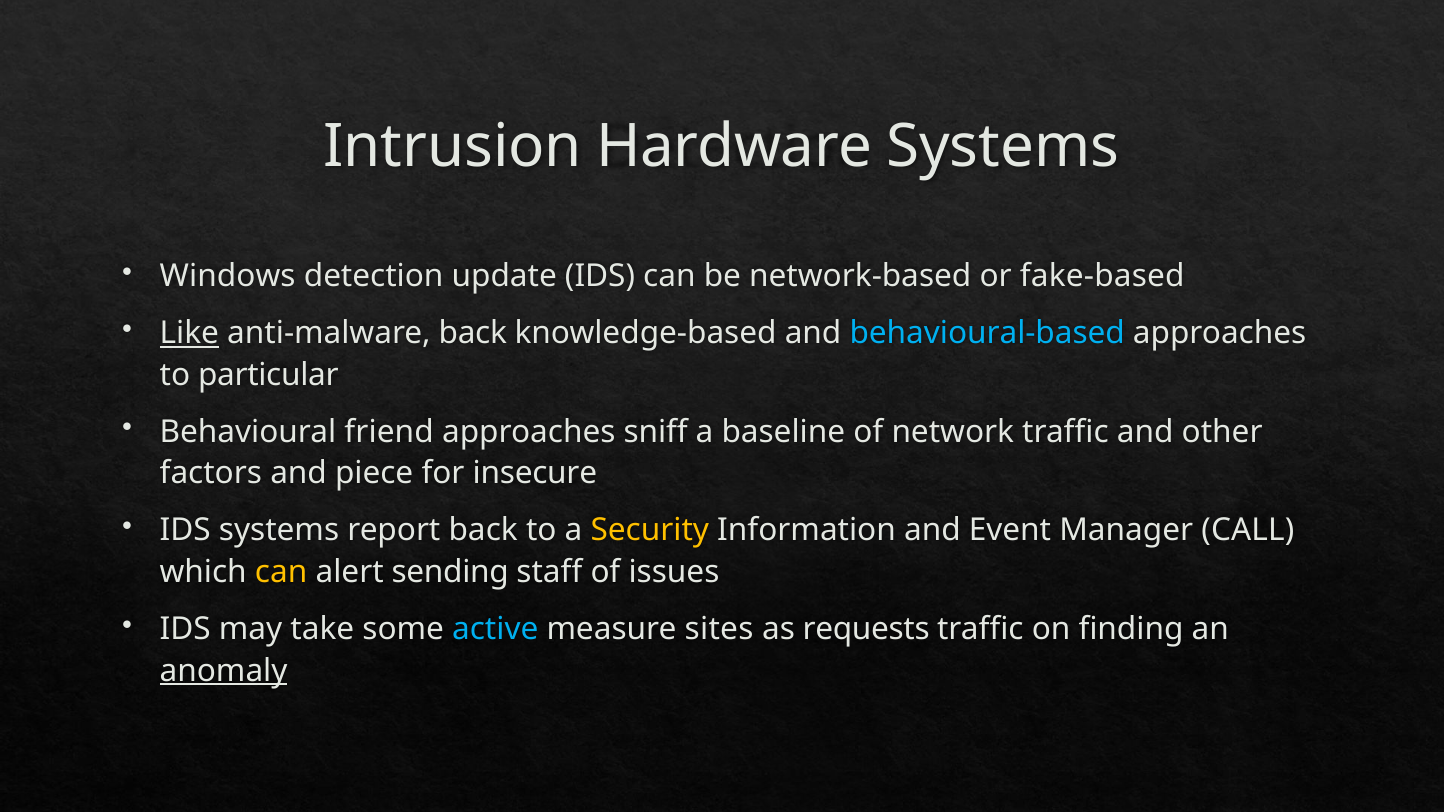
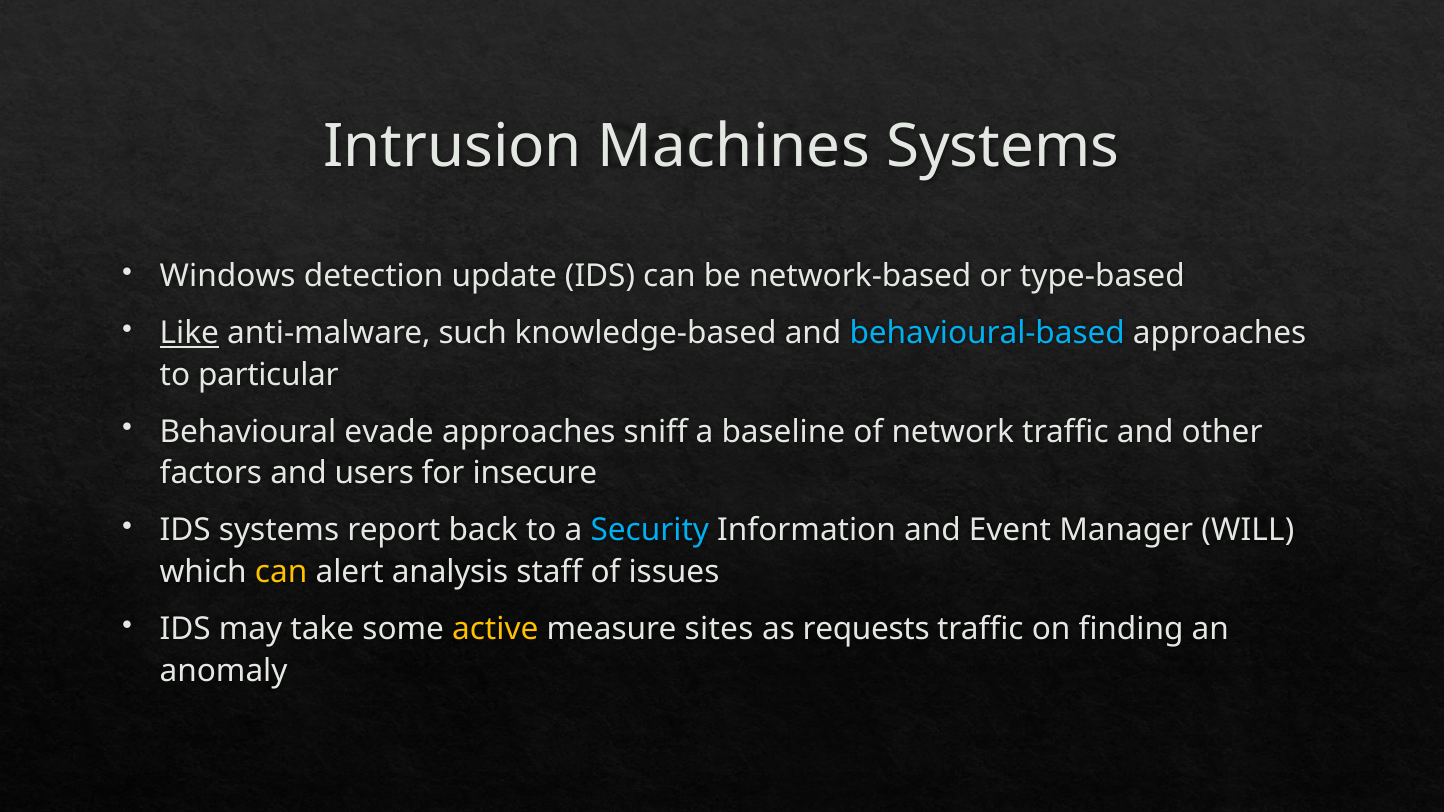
Hardware: Hardware -> Machines (734, 146)
fake-based: fake-based -> type-based (1102, 276)
anti-malware back: back -> such (473, 333)
friend: friend -> evade (389, 432)
piece: piece -> users (374, 474)
Security colour: yellow -> light blue (650, 531)
CALL: CALL -> WILL (1248, 531)
sending: sending -> analysis (450, 572)
active colour: light blue -> yellow (495, 629)
anomaly underline: present -> none (224, 671)
